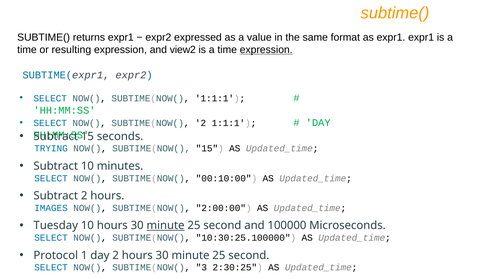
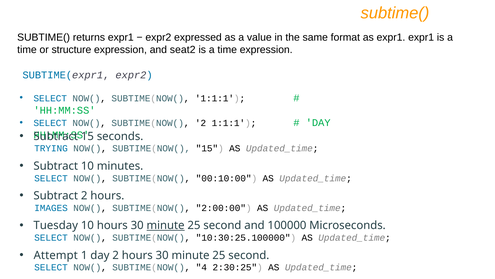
resulting: resulting -> structure (71, 50)
view2: view2 -> seat2 (183, 50)
expression underline: present -> none (266, 50)
Protocol: Protocol -> Attempt (56, 255)
3: 3 -> 4 (201, 267)
